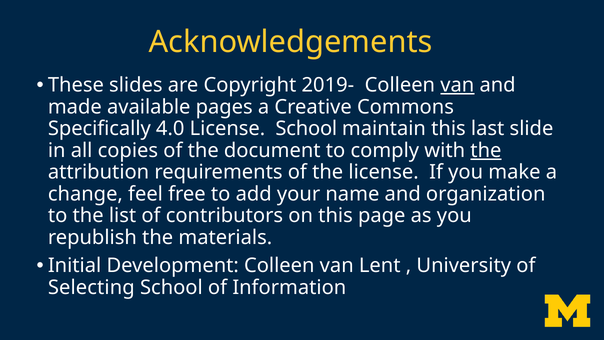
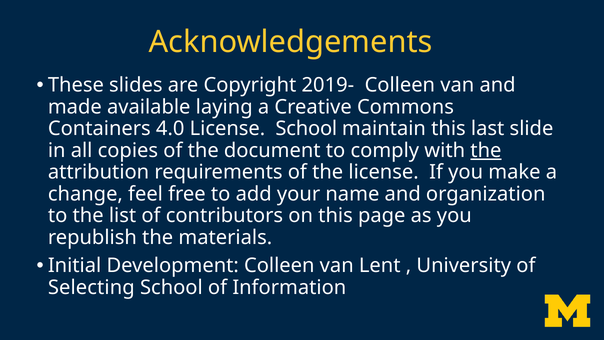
van underline: present -> none (457, 85)
pages: pages -> laying (224, 107)
Specifically: Specifically -> Containers (99, 129)
